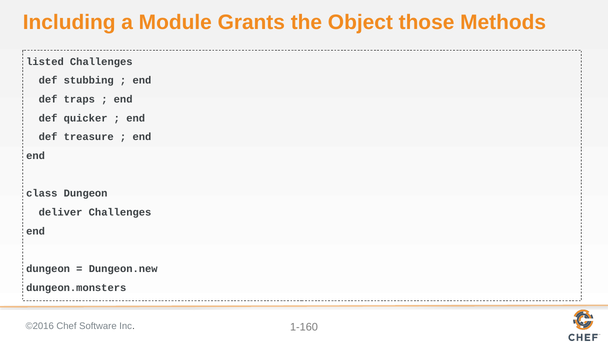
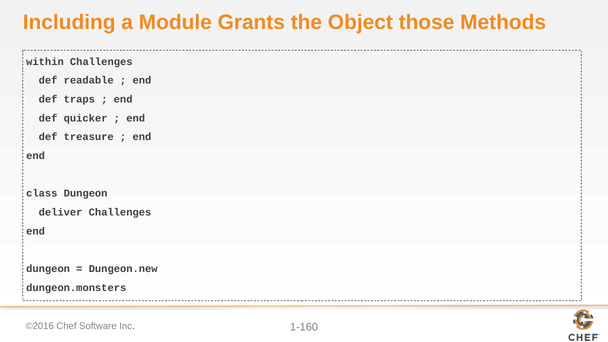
listed: listed -> within (45, 62)
stubbing: stubbing -> readable (89, 80)
